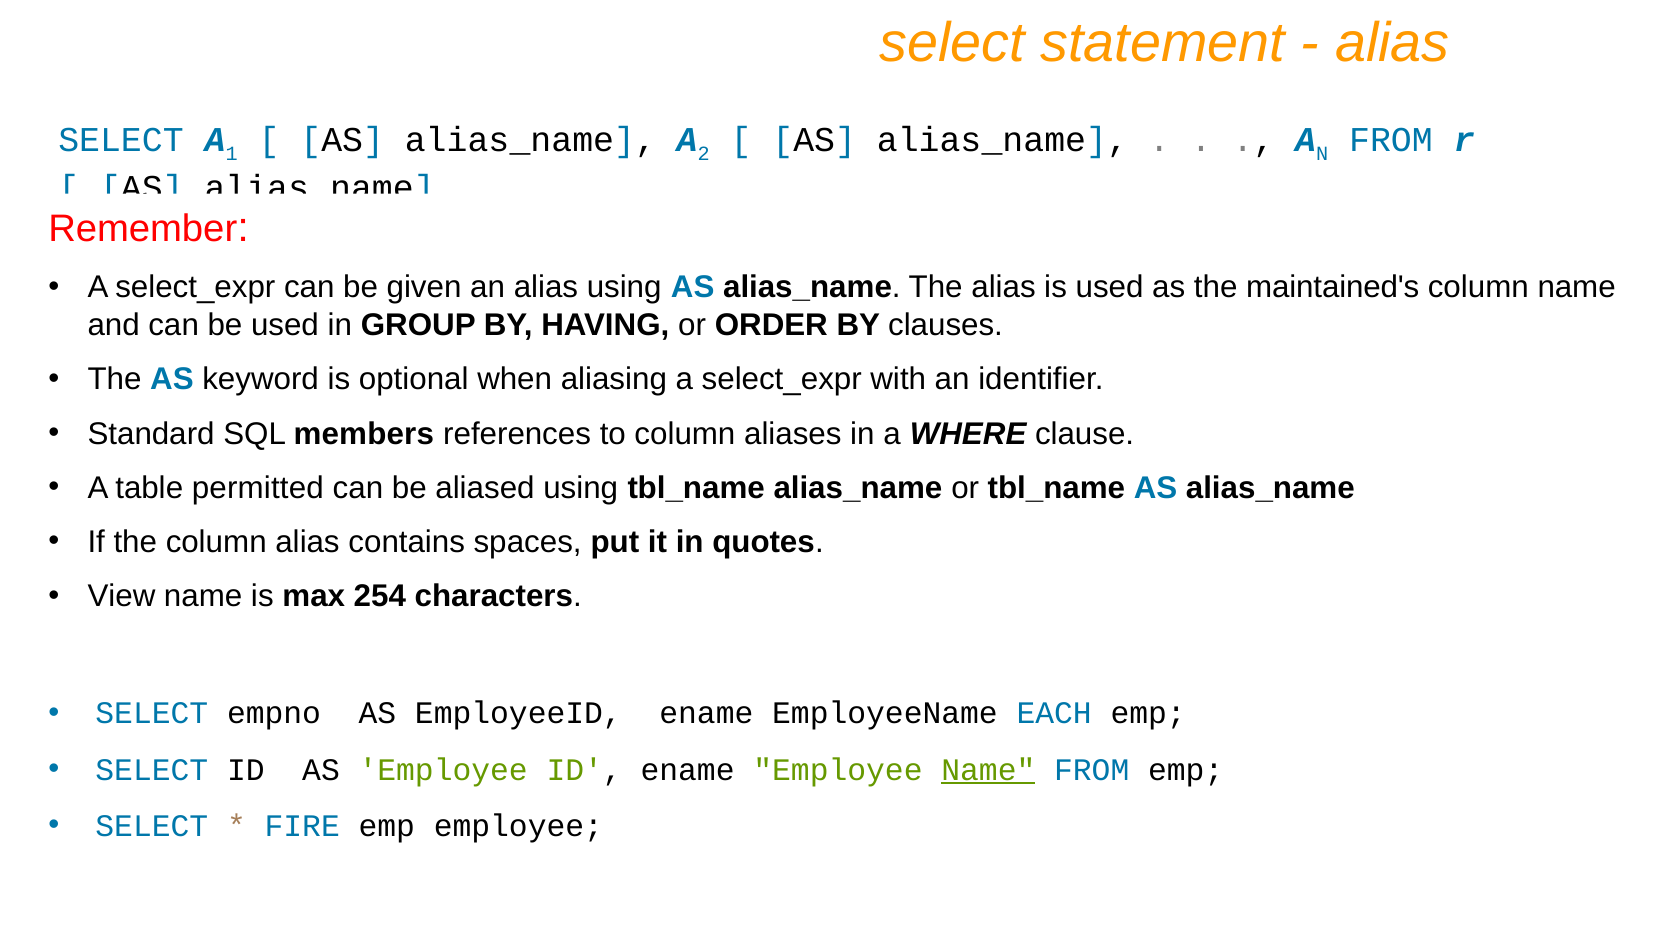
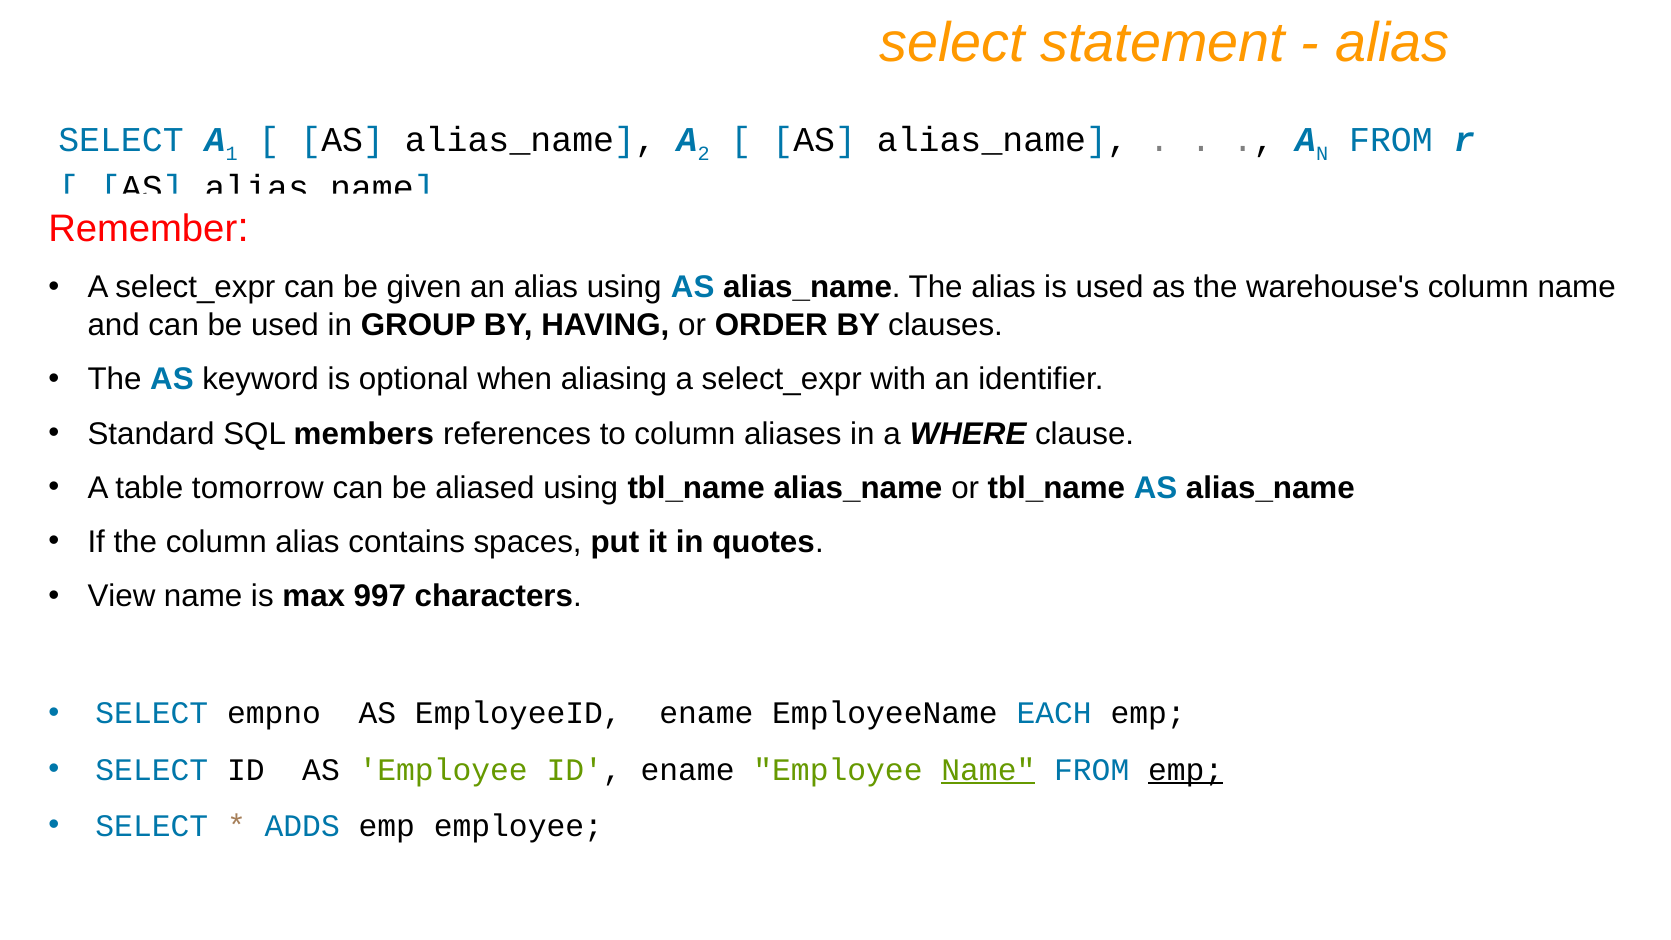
maintained's: maintained's -> warehouse's (1333, 288)
permitted: permitted -> tomorrow (258, 488)
254: 254 -> 997 (380, 596)
emp underline: none -> present (1186, 770)
FIRE: FIRE -> ADDS (302, 826)
